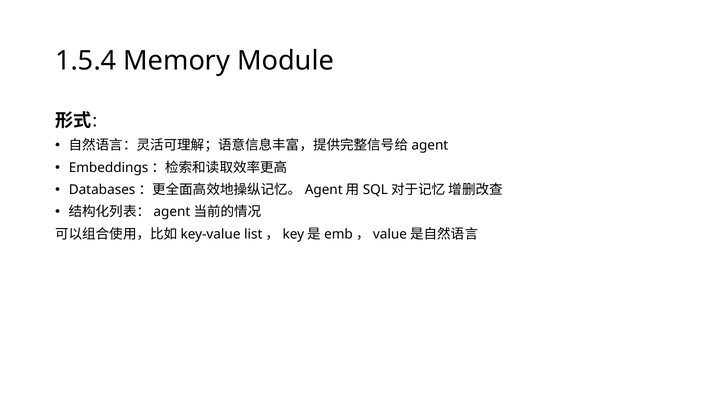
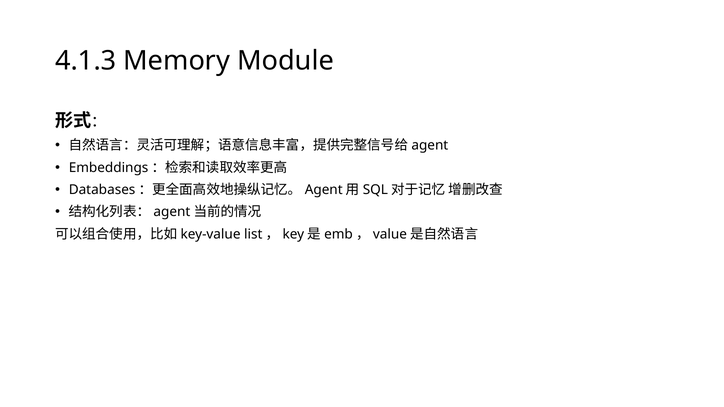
1.5.4: 1.5.4 -> 4.1.3 (86, 61)
